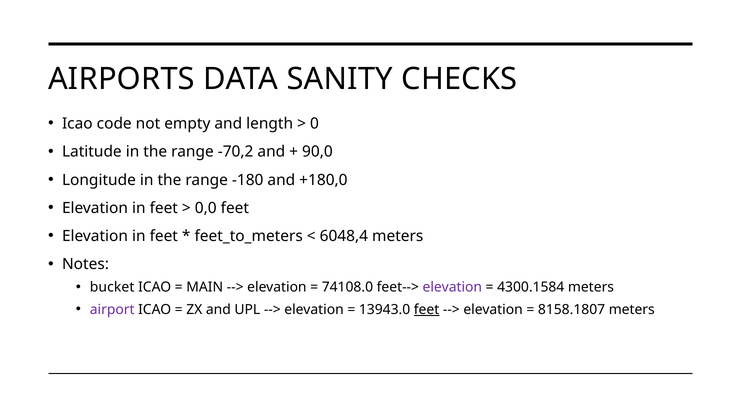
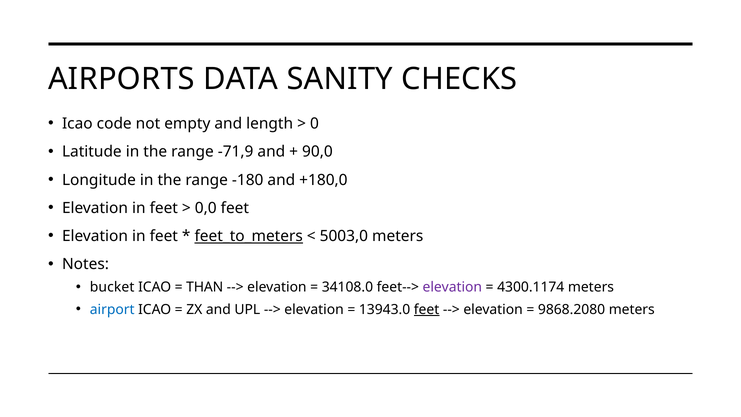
-70,2: -70,2 -> -71,9 (236, 152)
feet_to_meters underline: none -> present (249, 236)
6048,4: 6048,4 -> 5003,0 (344, 236)
MAIN: MAIN -> THAN (205, 287)
74108.0: 74108.0 -> 34108.0 (347, 287)
4300.1584: 4300.1584 -> 4300.1174 (531, 287)
airport colour: purple -> blue (112, 309)
8158.1807: 8158.1807 -> 9868.2080 (572, 309)
